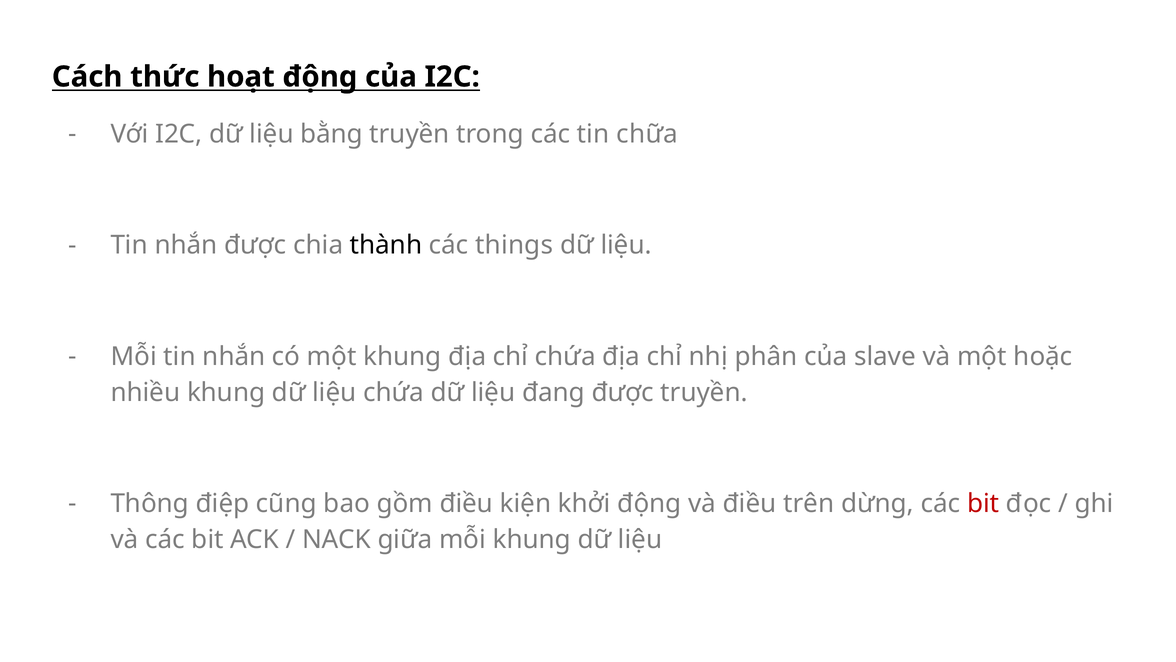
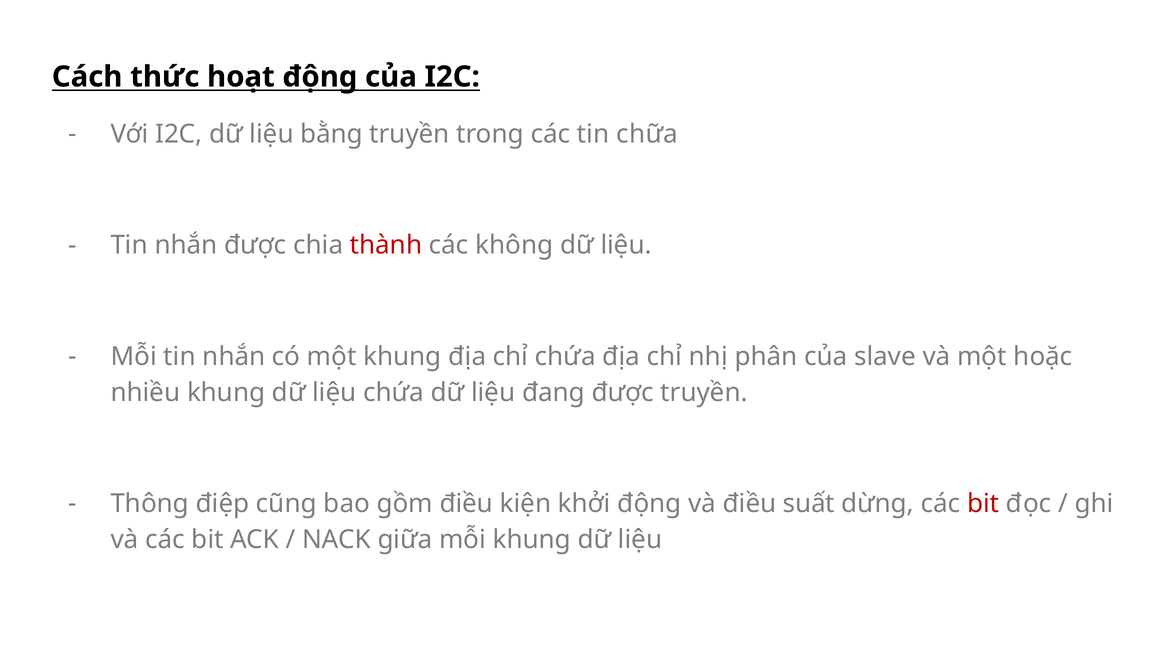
thành colour: black -> red (386, 245)
things: things -> không (514, 245)
trên: trên -> suất (809, 503)
